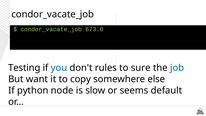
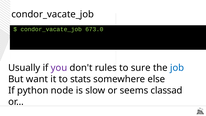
Testing: Testing -> Usually (24, 68)
you colour: blue -> purple (59, 68)
copy: copy -> stats (81, 79)
default: default -> classad (167, 90)
